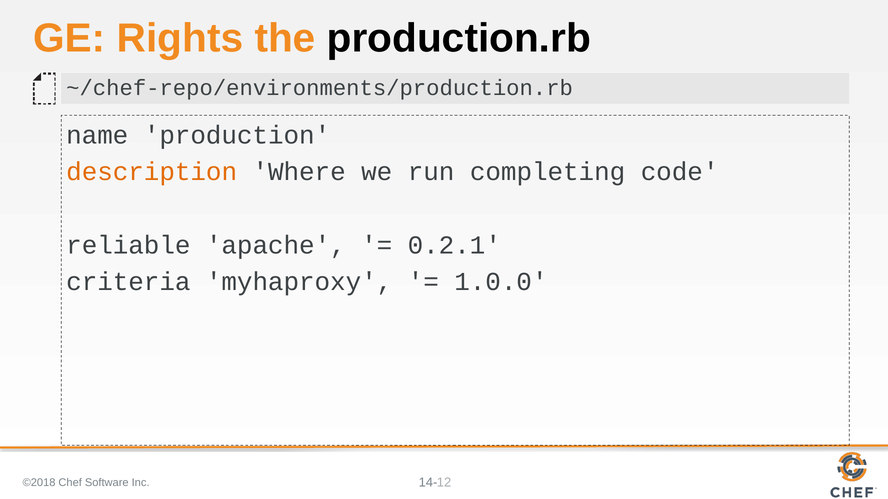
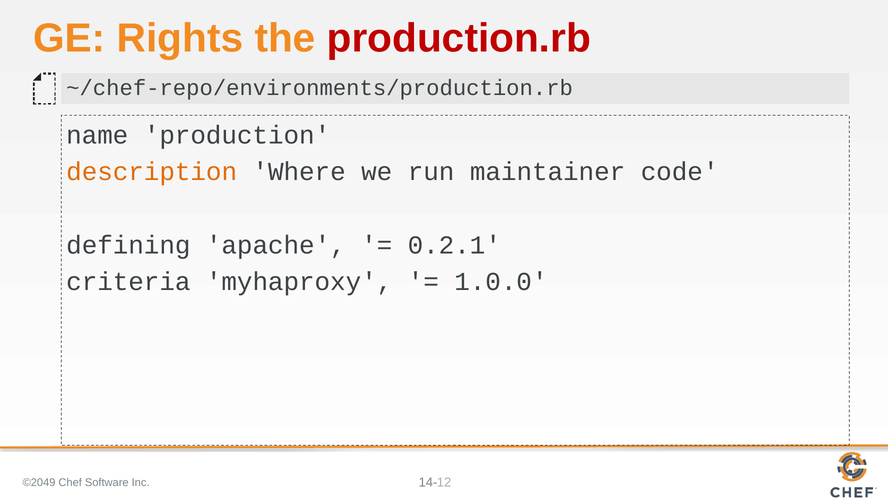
production.rb colour: black -> red (459, 38)
completing: completing -> maintainer (548, 172)
reliable: reliable -> defining (128, 245)
©2018: ©2018 -> ©2049 (39, 483)
